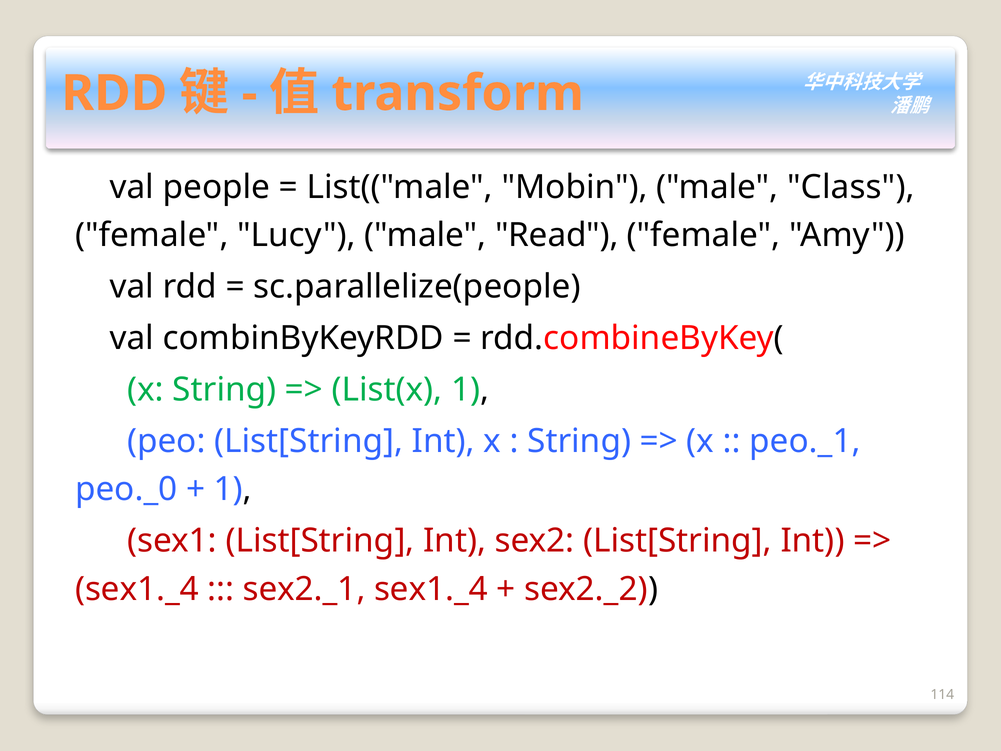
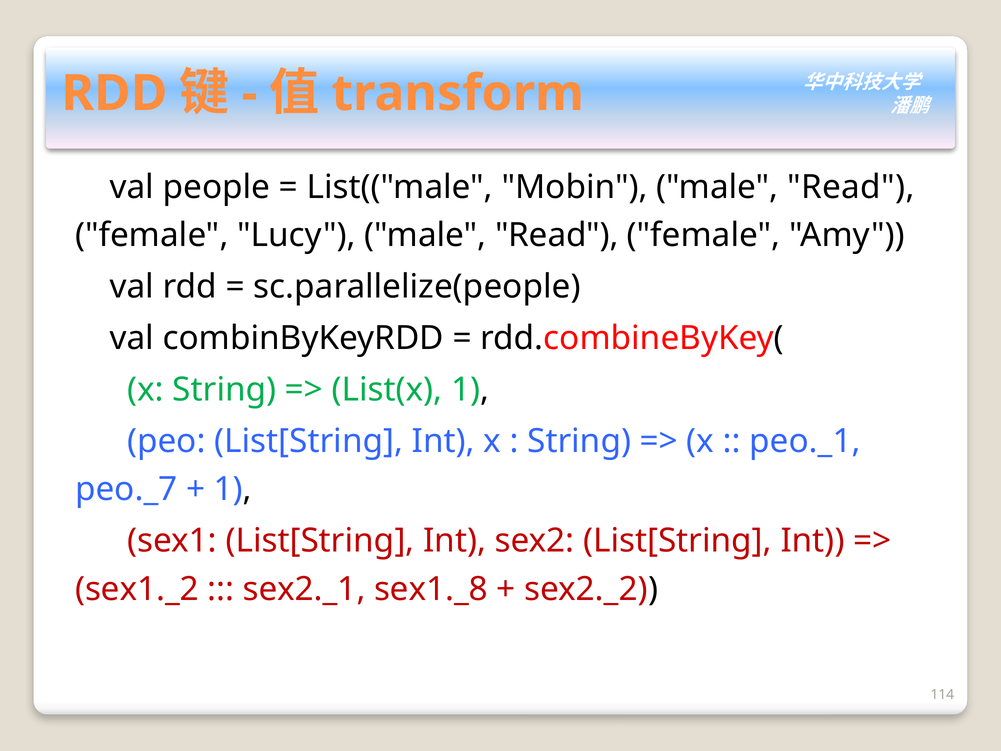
Mobin male Class: Class -> Read (851, 187)
peo._0: peo._0 -> peo._7 (126, 489)
sex1._4: sex1._4 -> sex1._2 (137, 589)
sex2._1 sex1._4: sex1._4 -> sex1._8 (431, 589)
